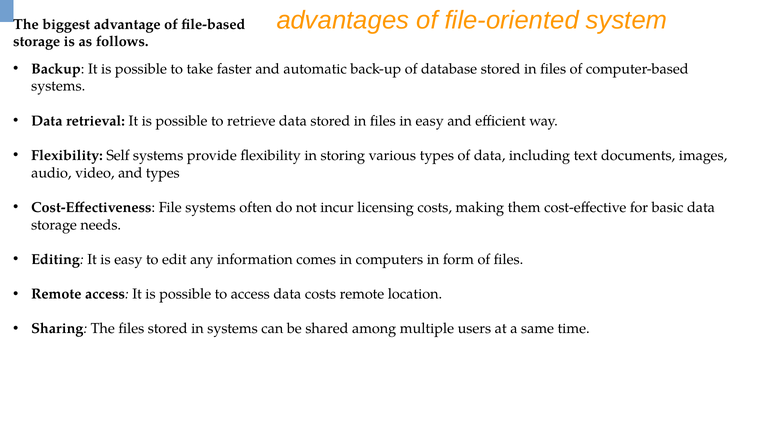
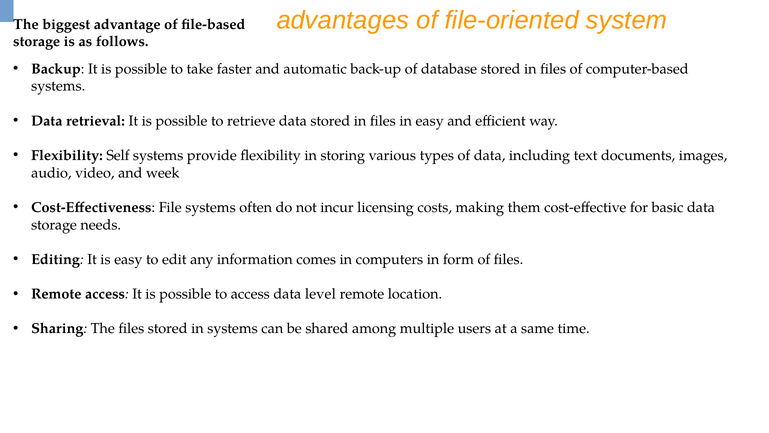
and types: types -> week (163, 173)
data costs: costs -> level (320, 294)
